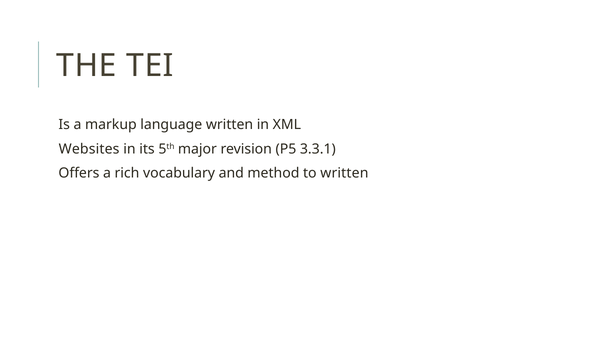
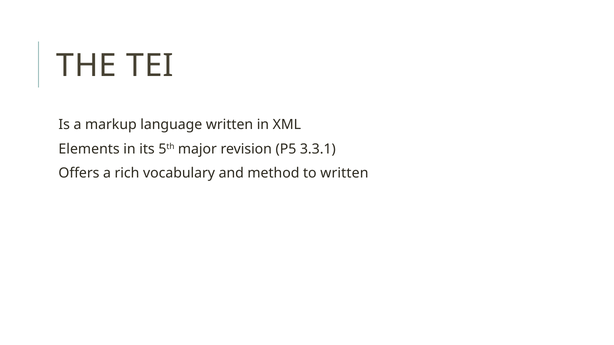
Websites: Websites -> Elements (89, 149)
